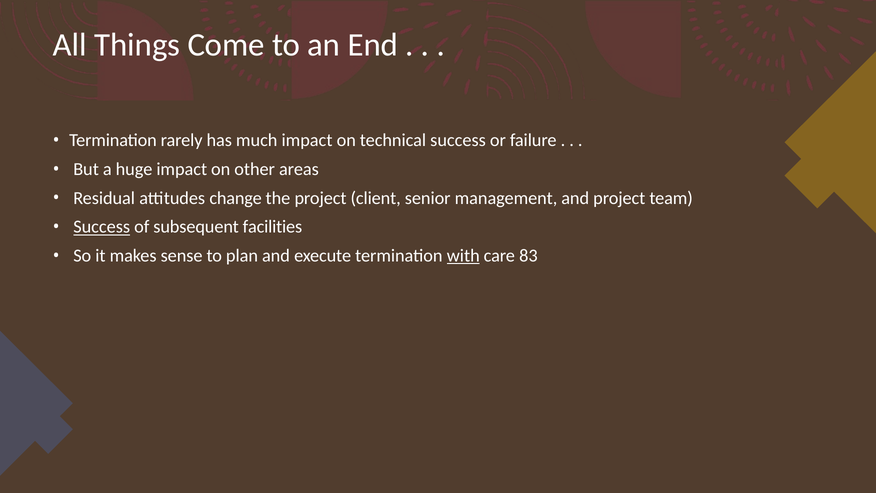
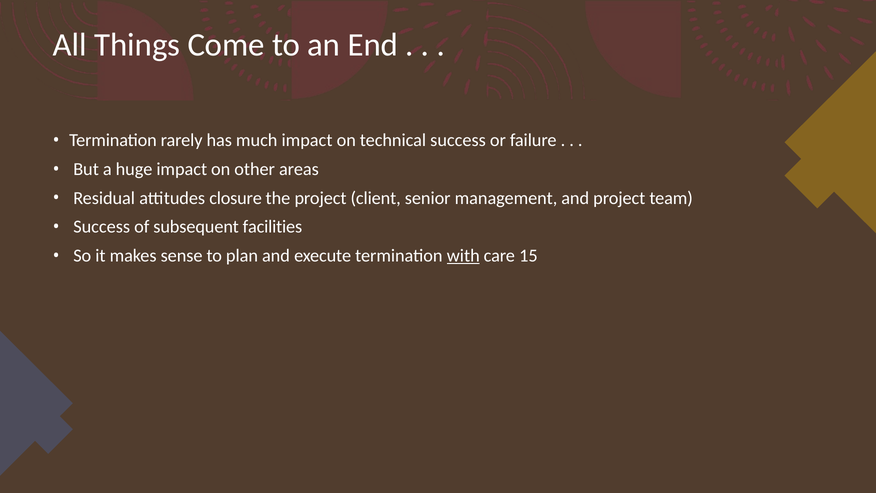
change: change -> closure (236, 198)
Success underline: present -> none (102, 227)
83: 83 -> 15 (528, 256)
